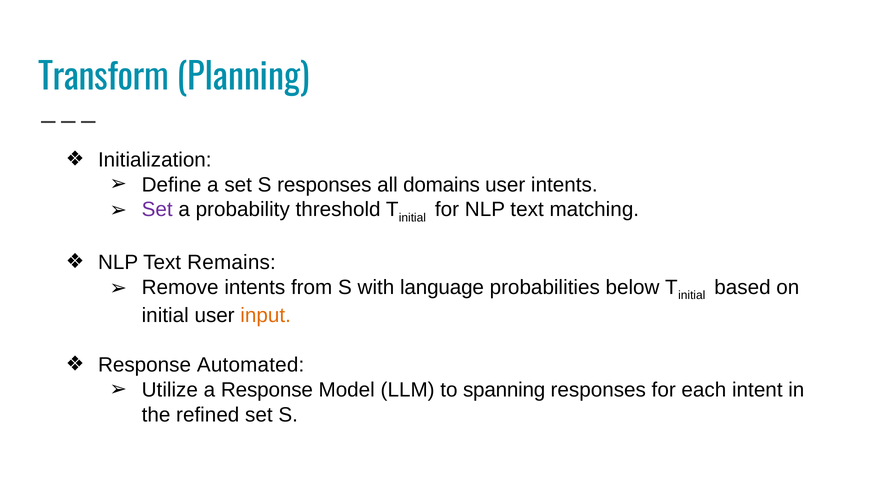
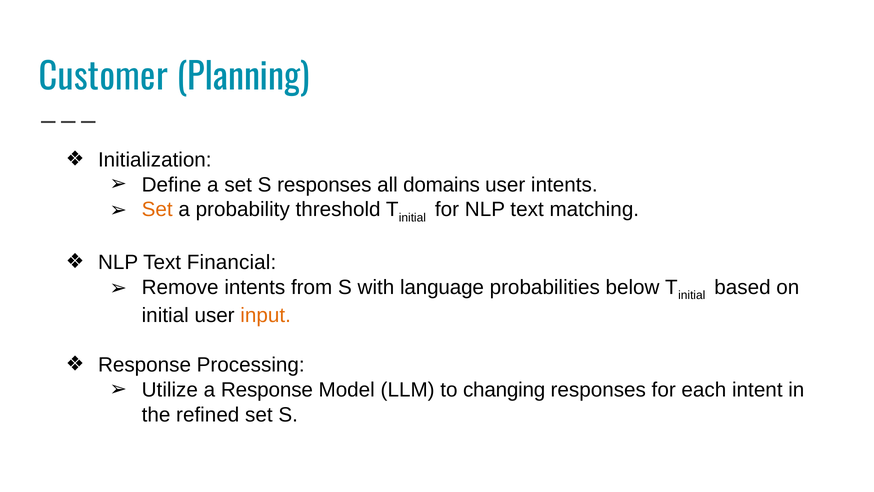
Transform: Transform -> Customer (103, 78)
Set colour: purple -> orange (157, 209)
Remains: Remains -> Financial (232, 262)
Automated: Automated -> Processing (251, 365)
spanning: spanning -> changing (504, 390)
